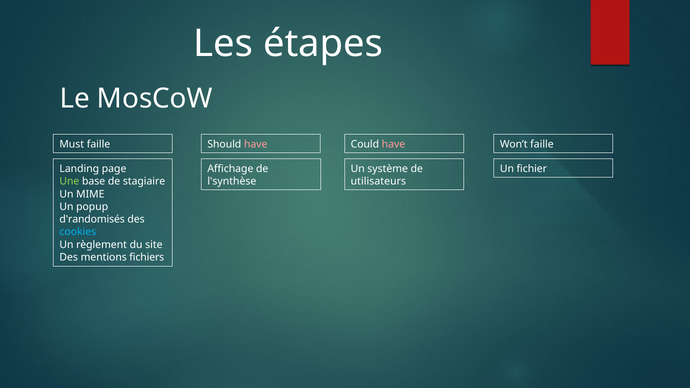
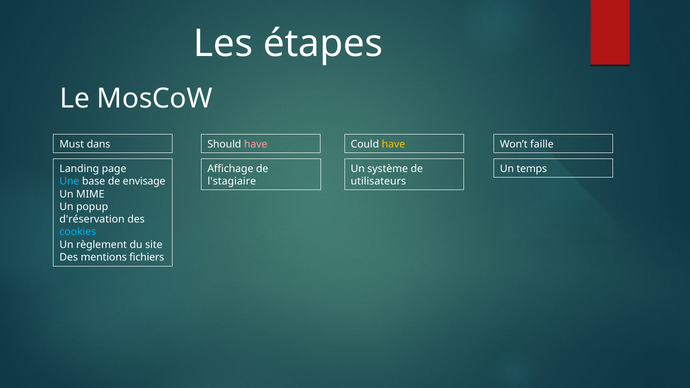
Must faille: faille -> dans (99, 144)
have colour: pink -> yellow (393, 144)
fichier: fichier -> temps (532, 169)
l'synthèse: l'synthèse -> l'stagiaire (232, 181)
Une colour: light green -> light blue (69, 182)
stagiaire: stagiaire -> envisage (144, 182)
d'randomisés: d'randomisés -> d'réservation (92, 220)
